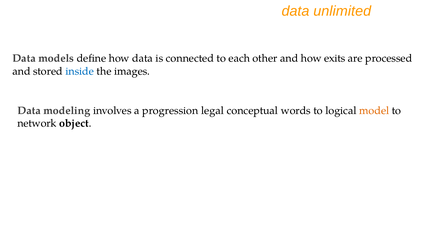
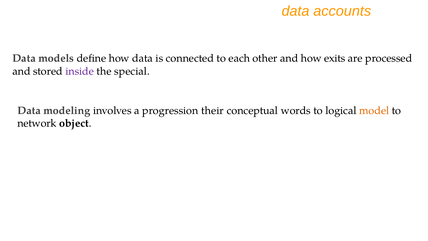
unlimited: unlimited -> accounts (342, 11)
inside colour: blue -> purple (80, 71)
images: images -> special (132, 71)
legal: legal -> their (213, 110)
